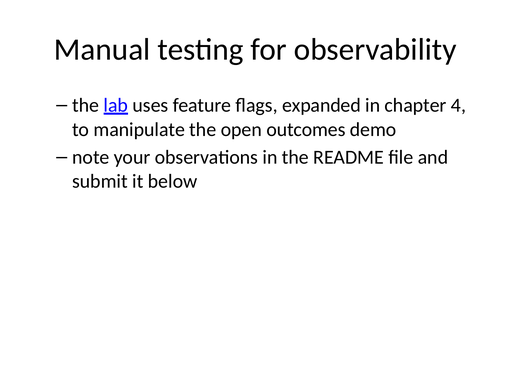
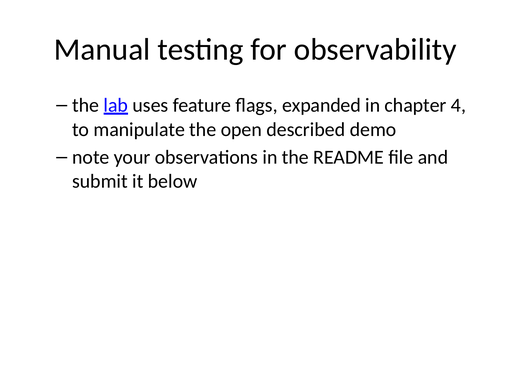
outcomes: outcomes -> described (306, 130)
